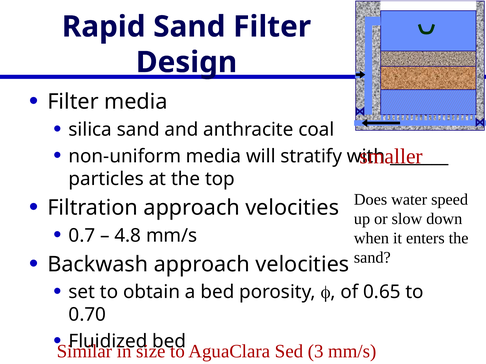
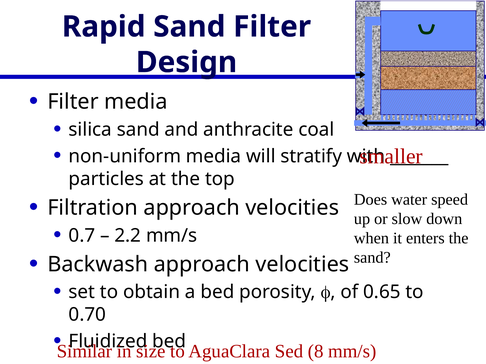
4.8: 4.8 -> 2.2 (128, 236)
3: 3 -> 8 (316, 352)
